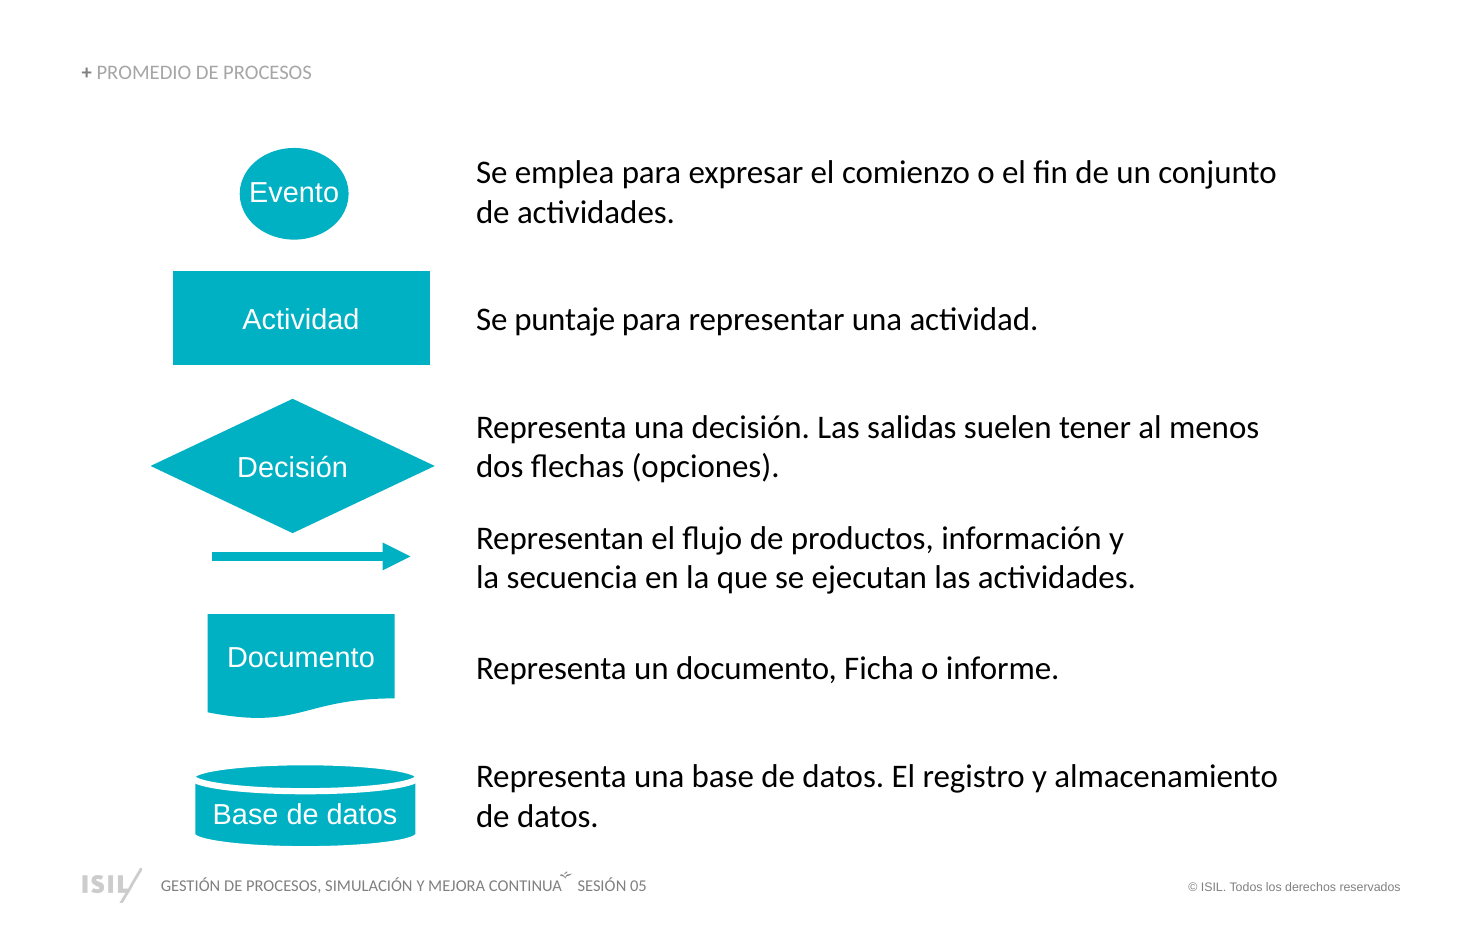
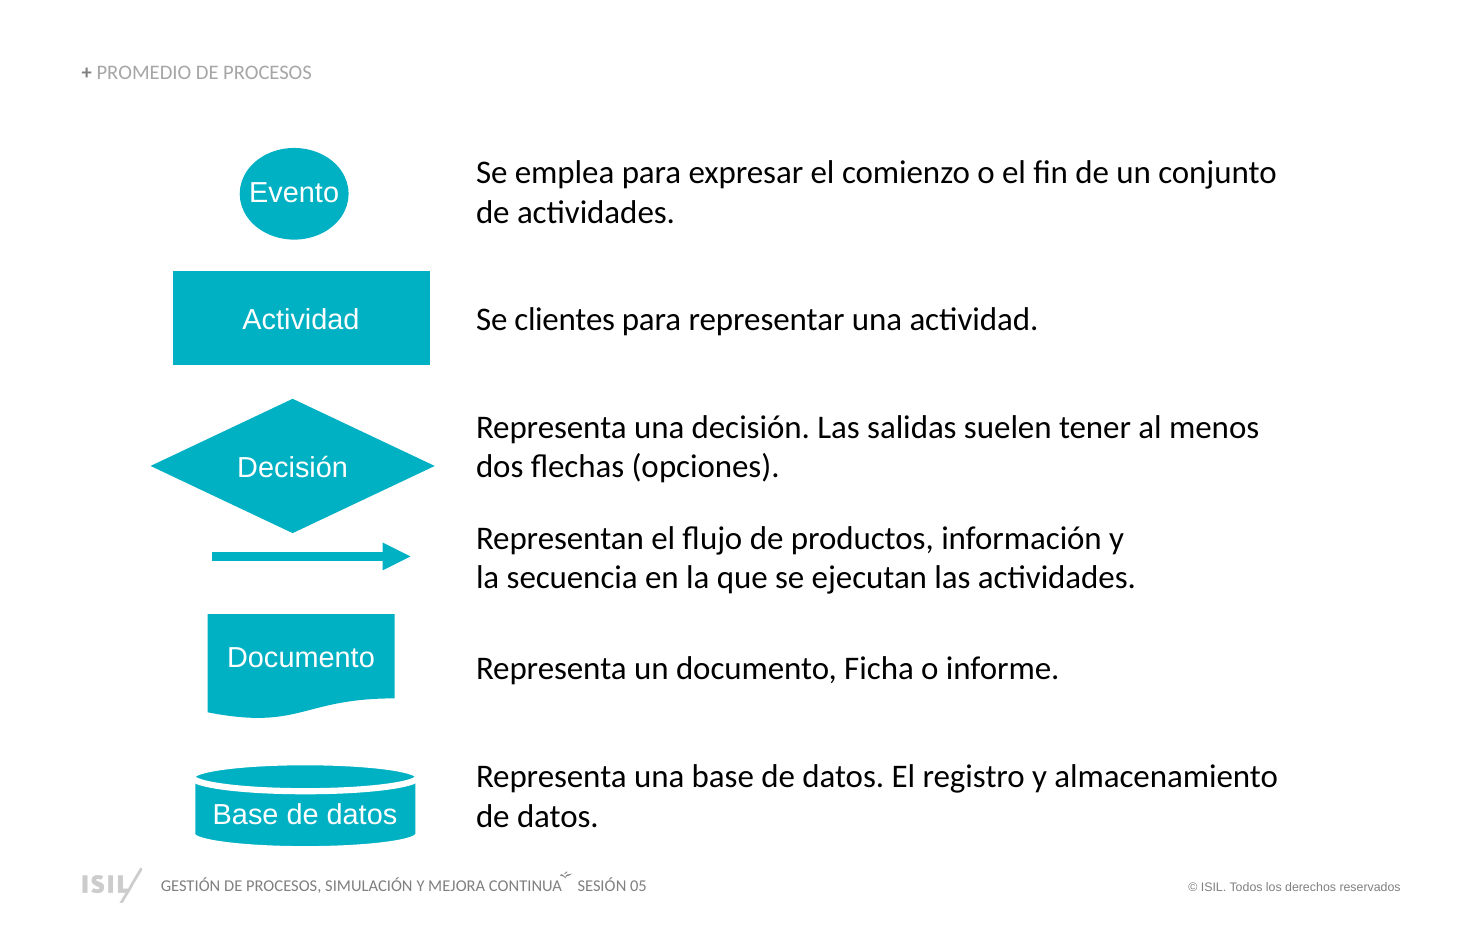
puntaje: puntaje -> clientes (565, 320)
